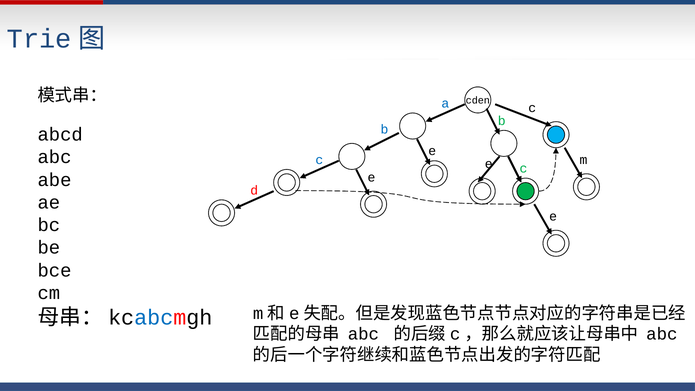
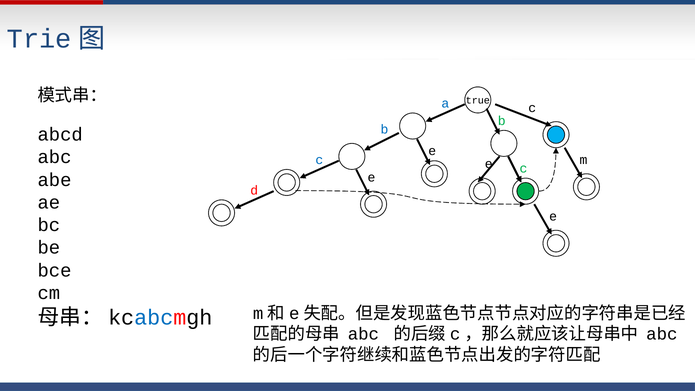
cden: cden -> true (478, 101)
